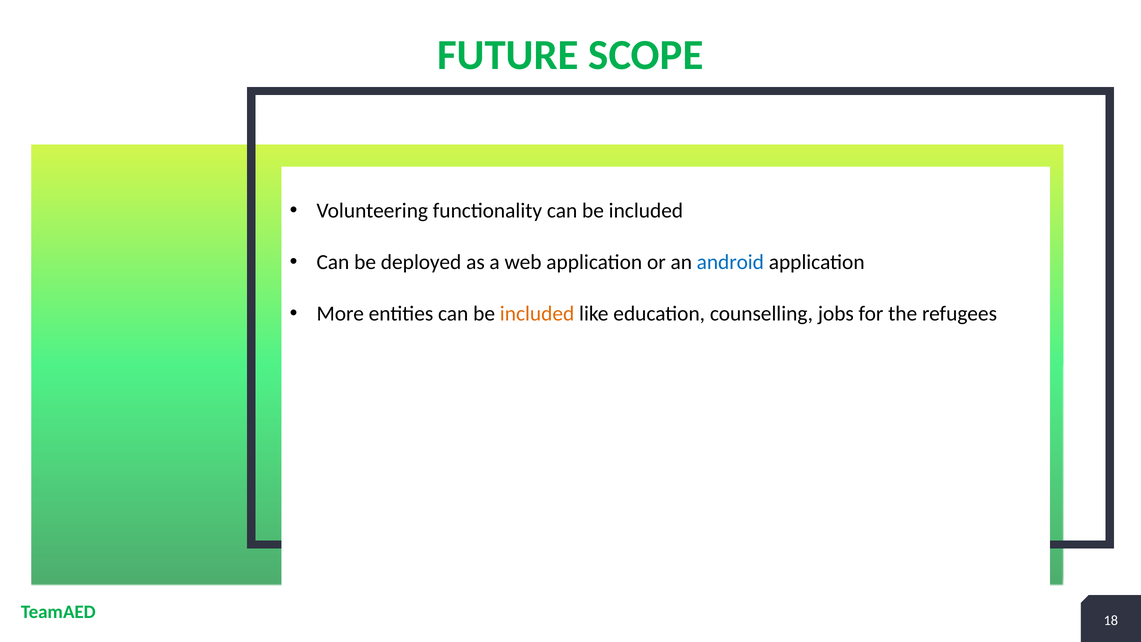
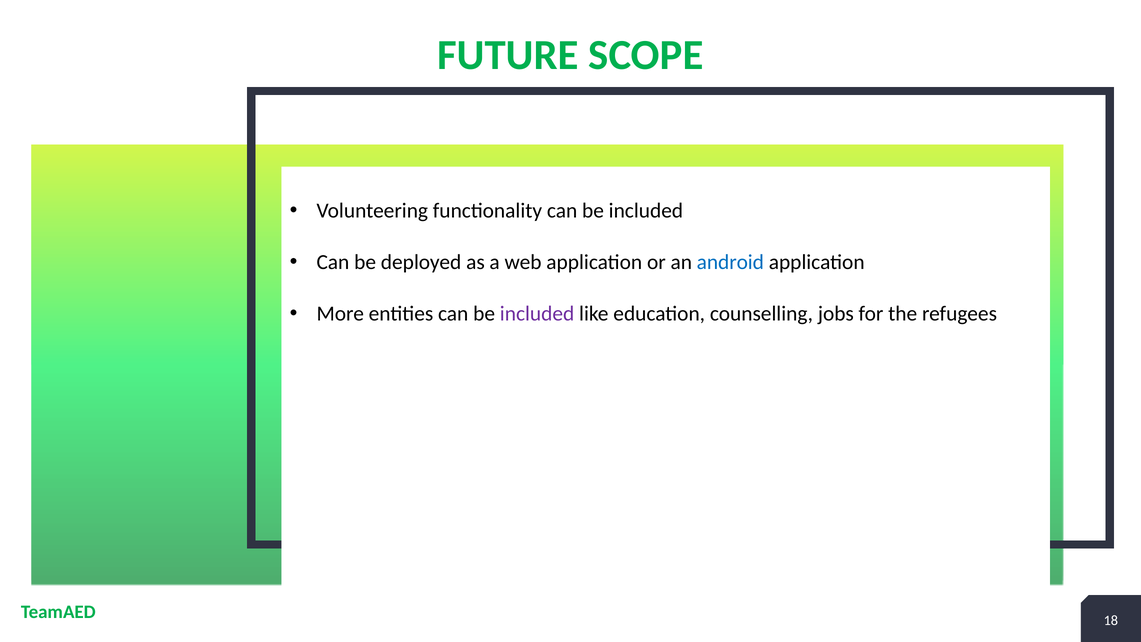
included colour: orange -> purple (537, 314)
